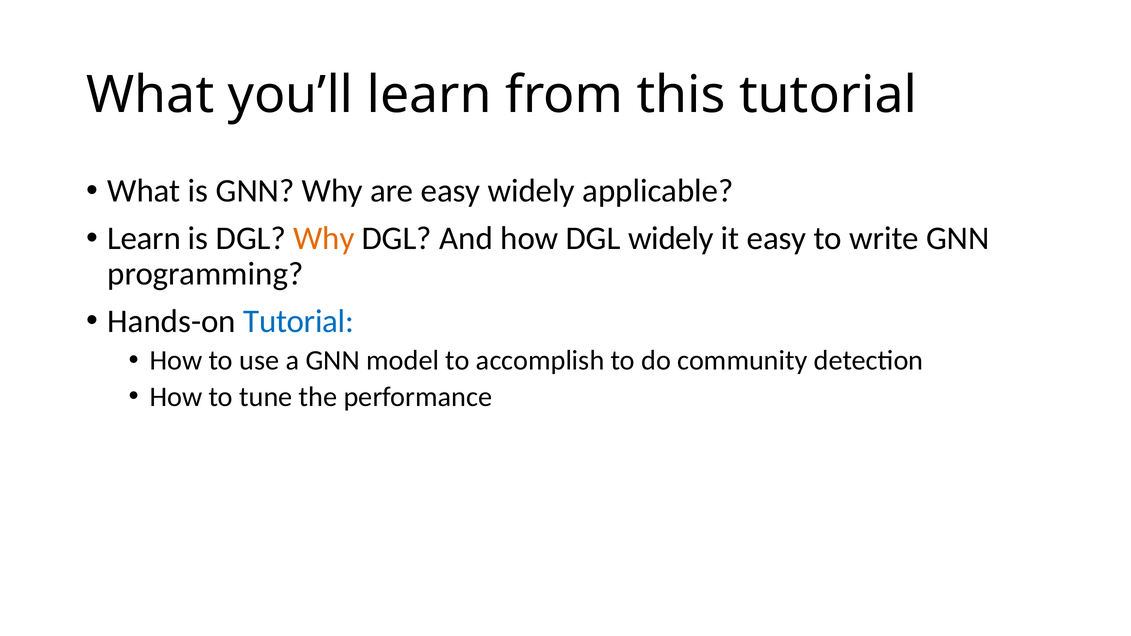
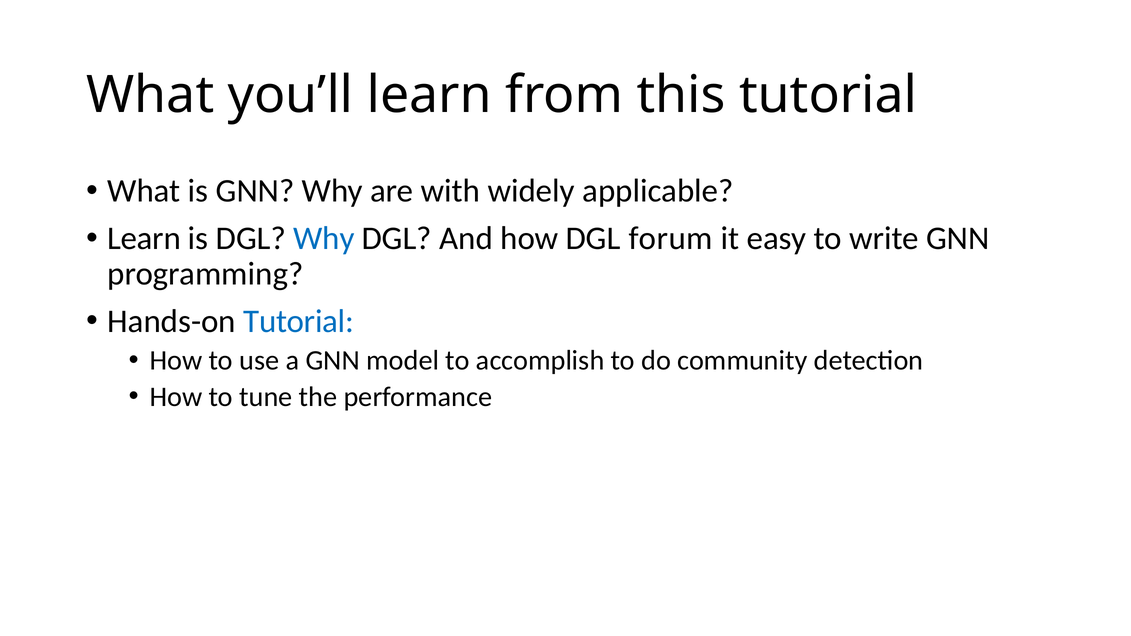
are easy: easy -> with (450, 191)
Why colour: orange -> blue (324, 239)
DGL widely: widely -> forum (671, 239)
